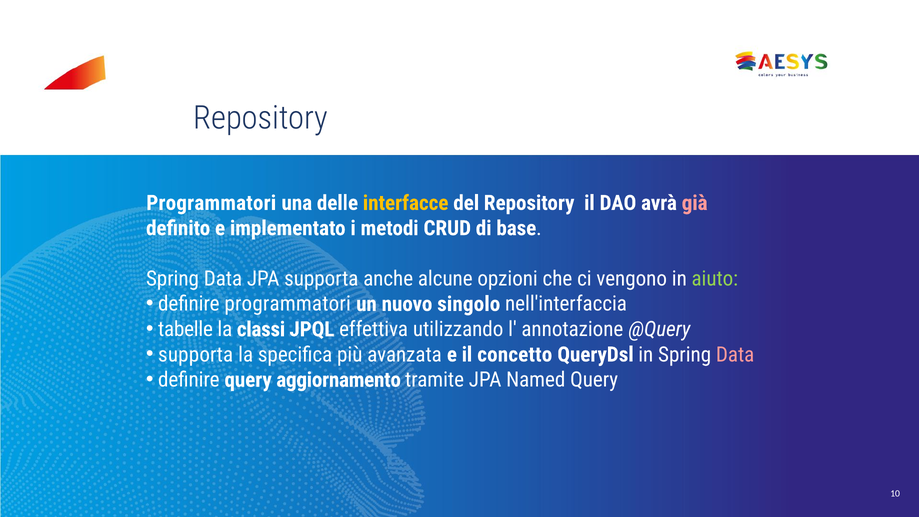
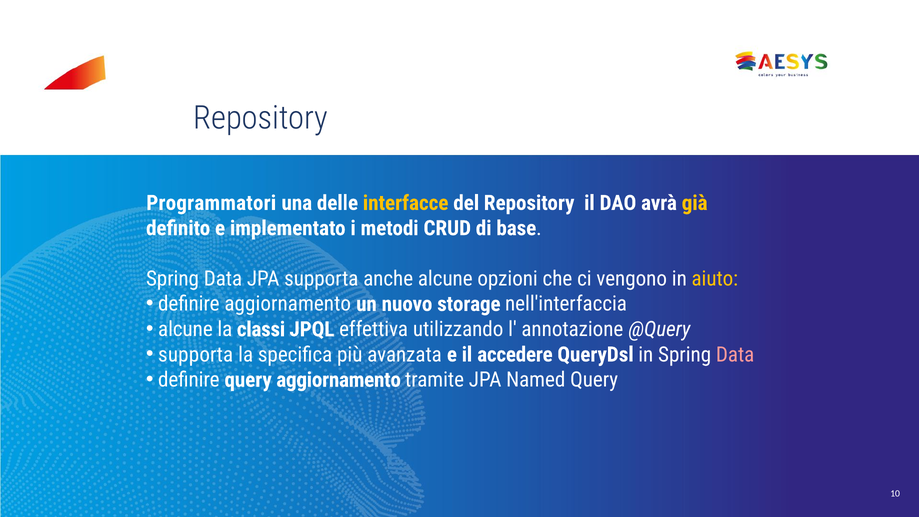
già colour: pink -> yellow (695, 203)
aiuto colour: light green -> yellow (715, 279)
definire programmatori: programmatori -> aggiornamento (288, 304)
singolo: singolo -> storage (469, 304)
tabelle: tabelle -> alcune (185, 329)
concetto: concetto -> accedere (515, 355)
